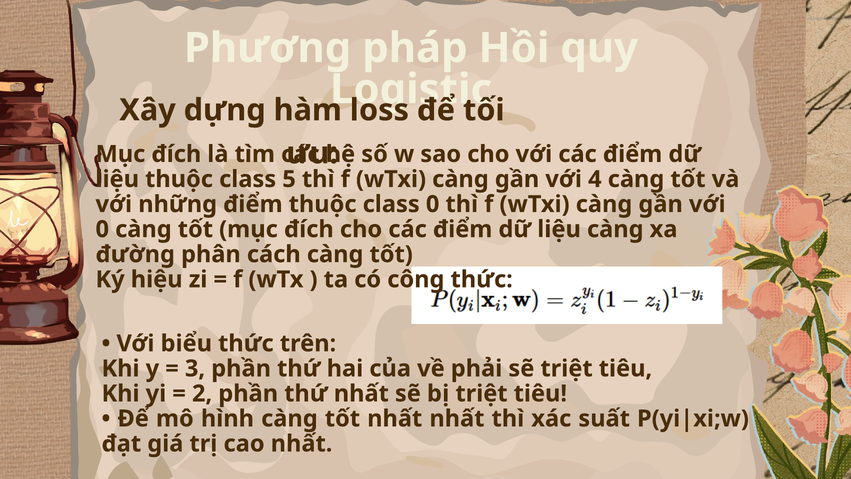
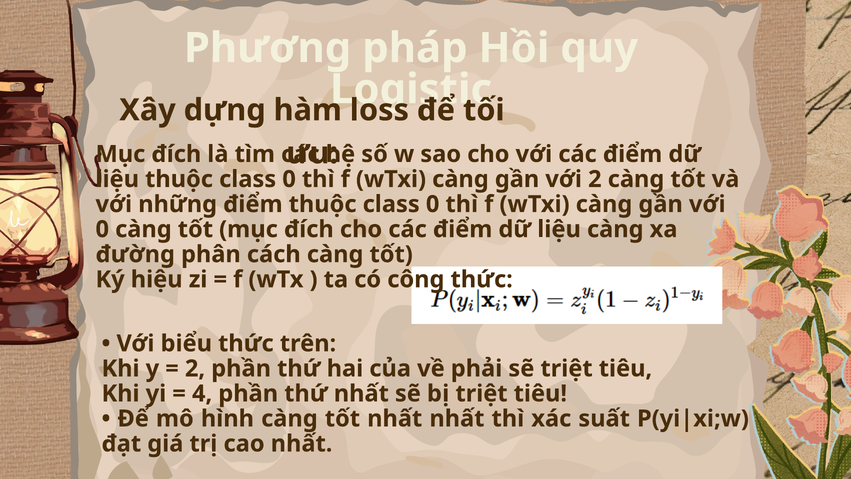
liệu thuộc class 5: 5 -> 0 (289, 179)
với 4: 4 -> 2 (595, 179)
3: 3 -> 2 (195, 368)
2: 2 -> 4 (202, 393)
